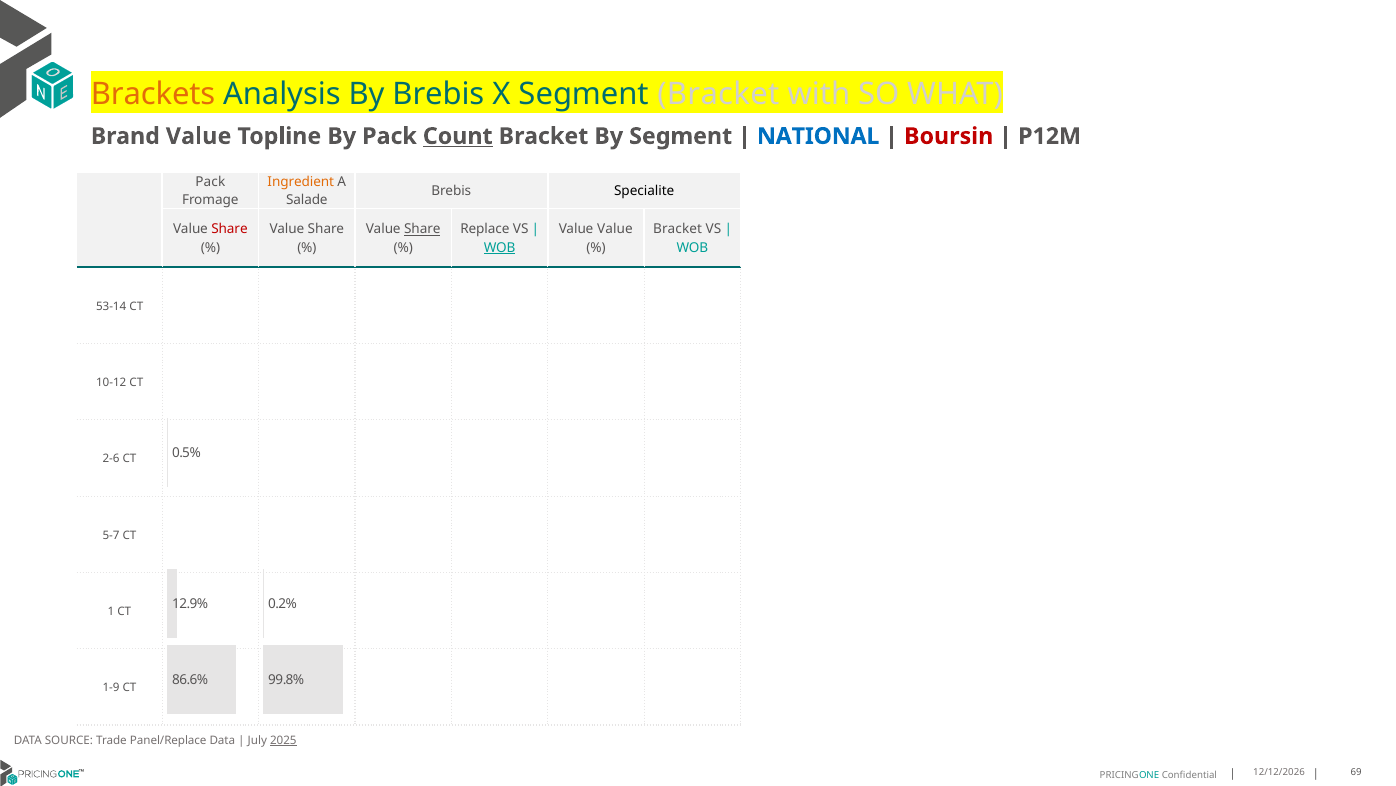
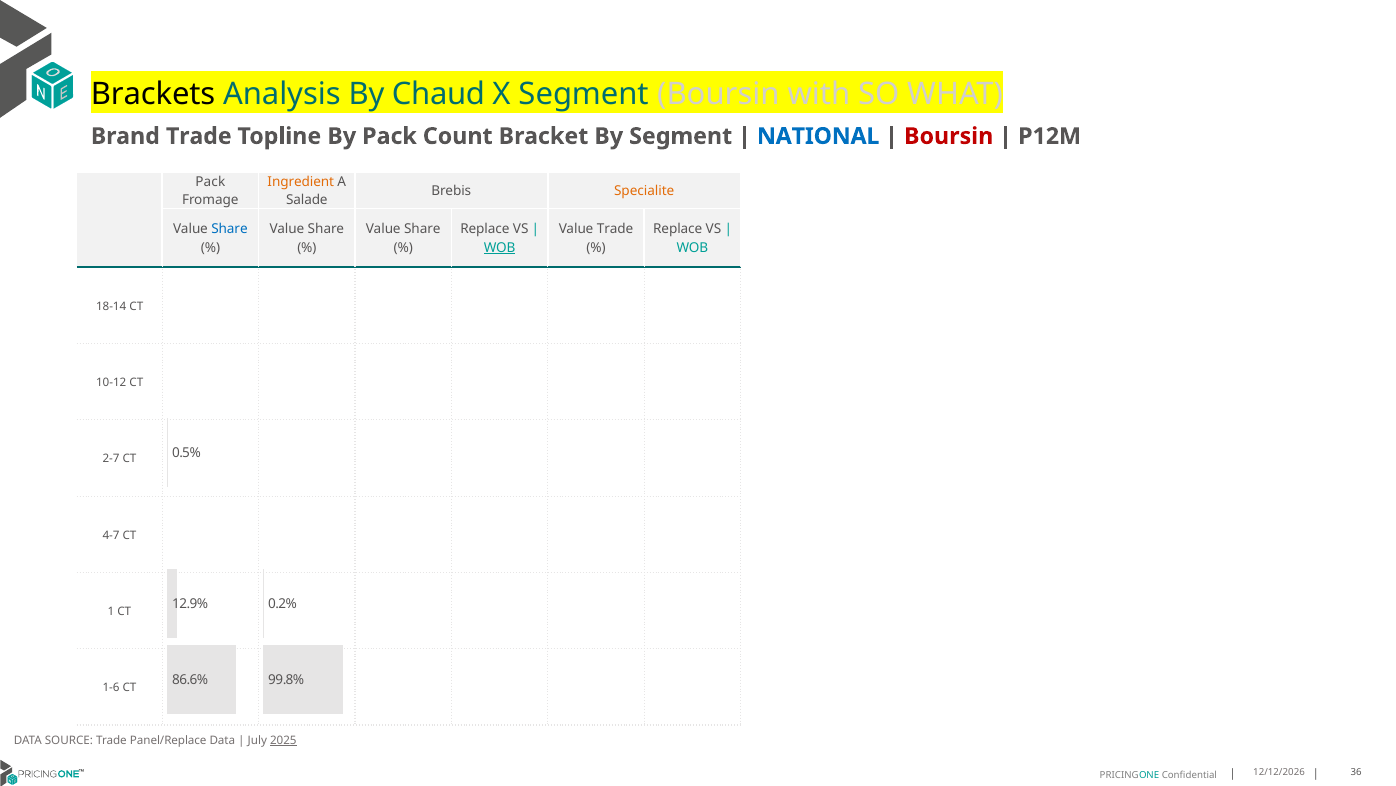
Brackets colour: orange -> black (153, 94)
By Brebis: Brebis -> Chaud (439, 94)
Segment Bracket: Bracket -> Boursin (718, 94)
Brand Value: Value -> Trade (199, 136)
Count underline: present -> none (458, 136)
Specialite colour: black -> orange (644, 191)
Share colour: red -> blue (229, 229)
Share underline: present -> none (422, 229)
Value Value: Value -> Trade (615, 229)
Bracket: Bracket -> Replace (678, 229)
53-14: 53-14 -> 18-14 (111, 306)
2-6: 2-6 -> 2-7 (111, 458)
5-7: 5-7 -> 4-7 (111, 535)
1-9: 1-9 -> 1-6 (111, 687)
69: 69 -> 36 (1356, 772)
